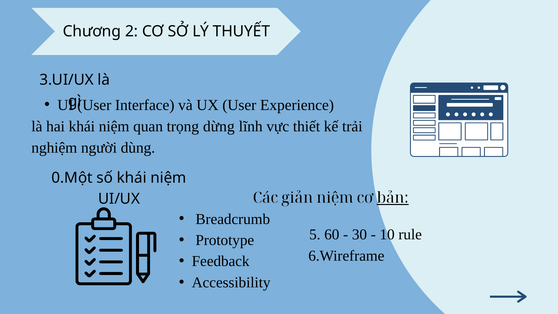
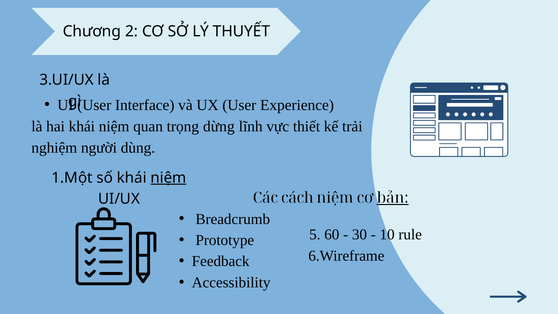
0.Một: 0.Một -> 1.Một (72, 178)
niệm underline: none -> present (168, 178)
giản: giản -> cách (297, 198)
